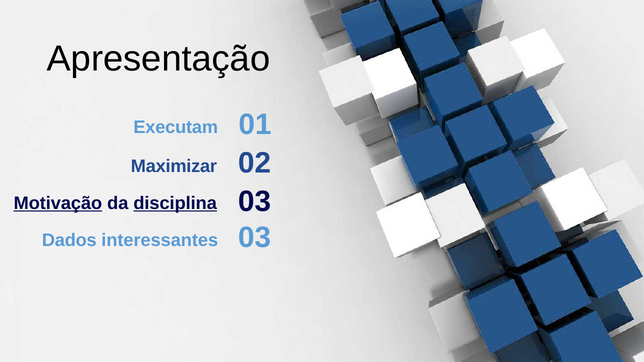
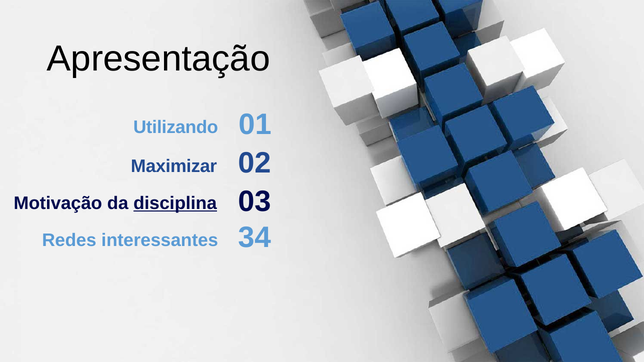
Executam: Executam -> Utilizando (176, 127)
Motivação underline: present -> none (58, 203)
Dados: Dados -> Redes (69, 241)
interessantes 03: 03 -> 34 (255, 238)
